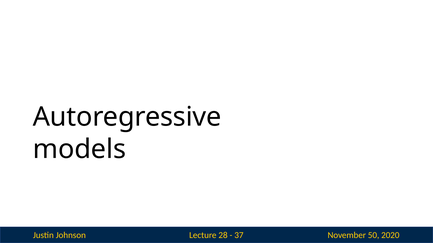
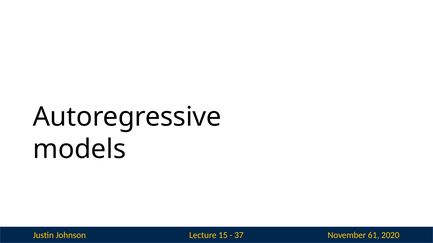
28: 28 -> 15 (223, 236)
50: 50 -> 61 (374, 236)
